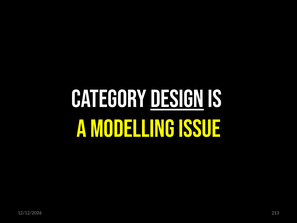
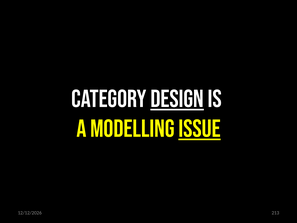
ISSUE underline: none -> present (200, 129)
